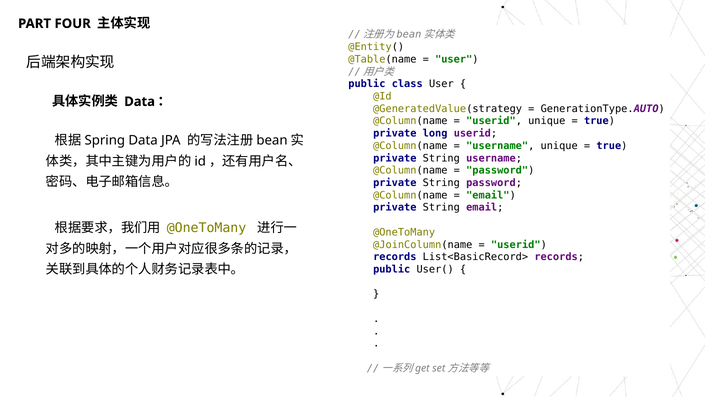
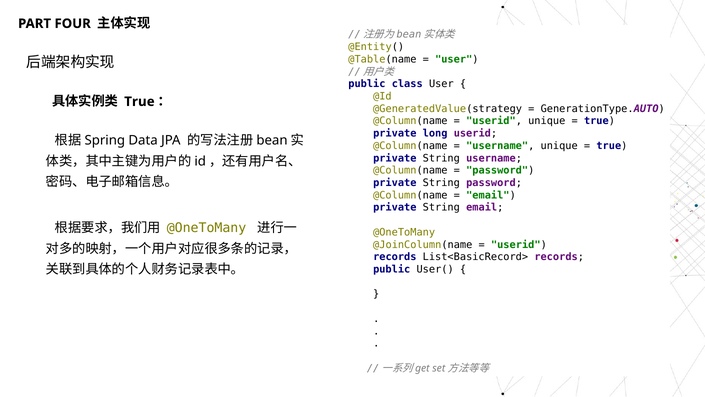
Data: Data -> True (139, 101)
